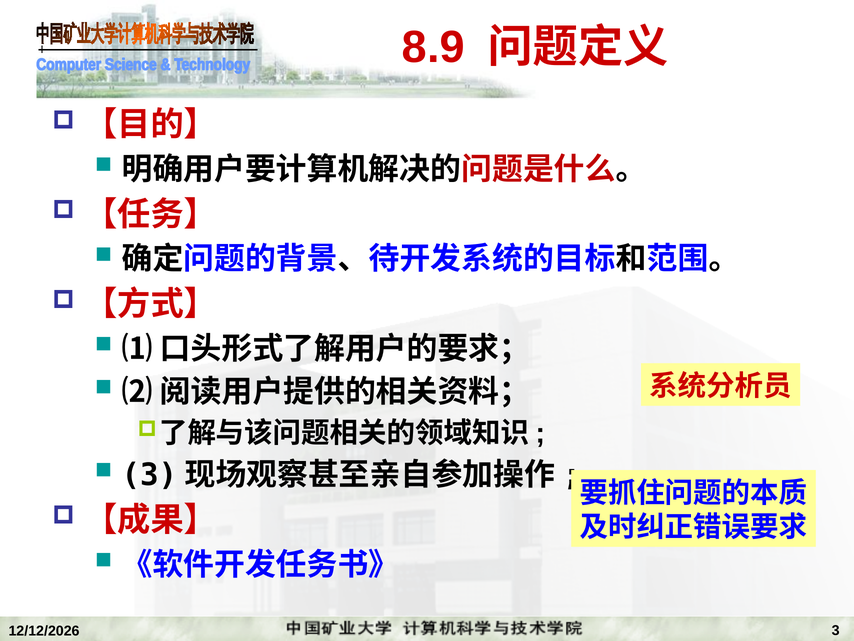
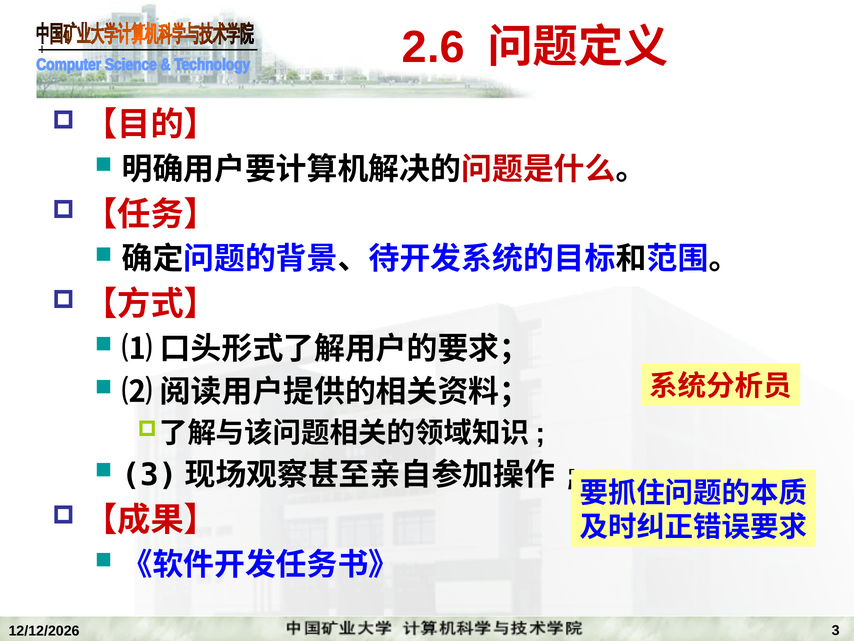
8.9: 8.9 -> 2.6 (433, 47)
